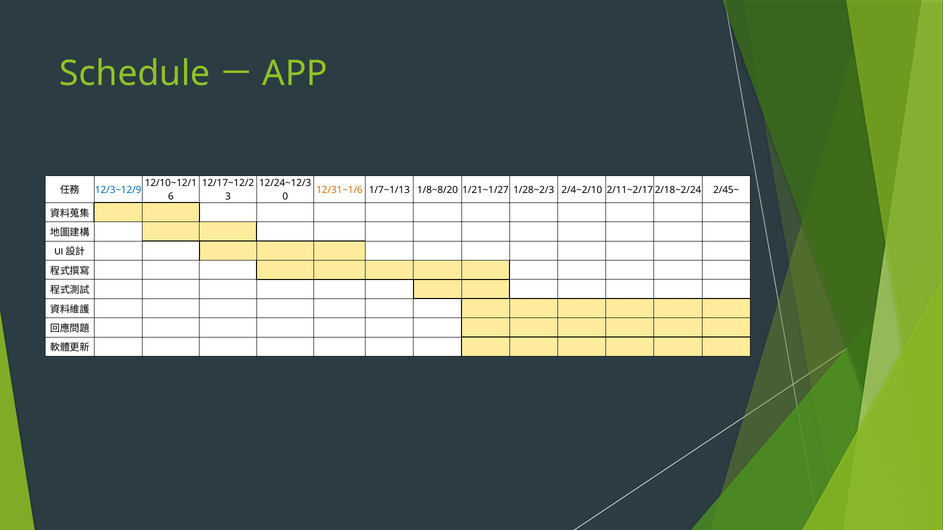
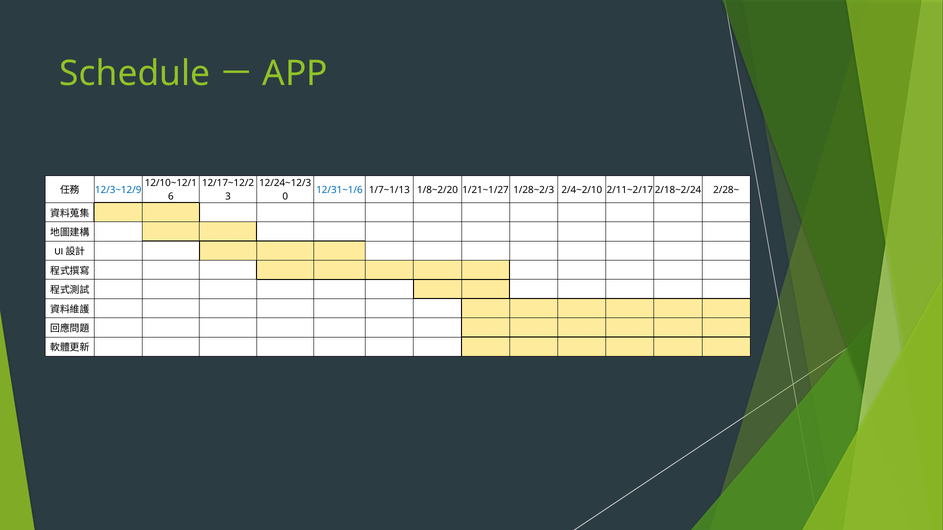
12/31~1/6 colour: orange -> blue (339, 190)
1/8~8/20: 1/8~8/20 -> 1/8~2/20 (437, 190)
2/45~: 2/45~ -> 2/28~ (726, 190)
